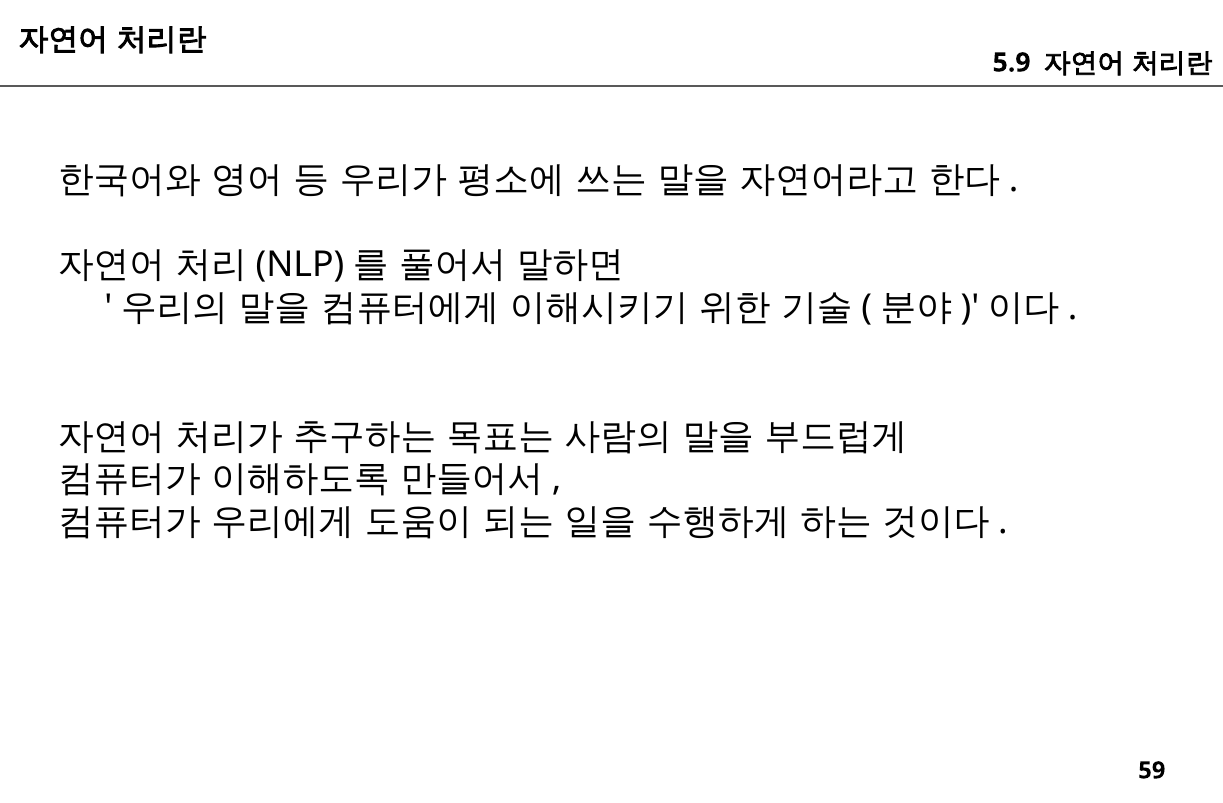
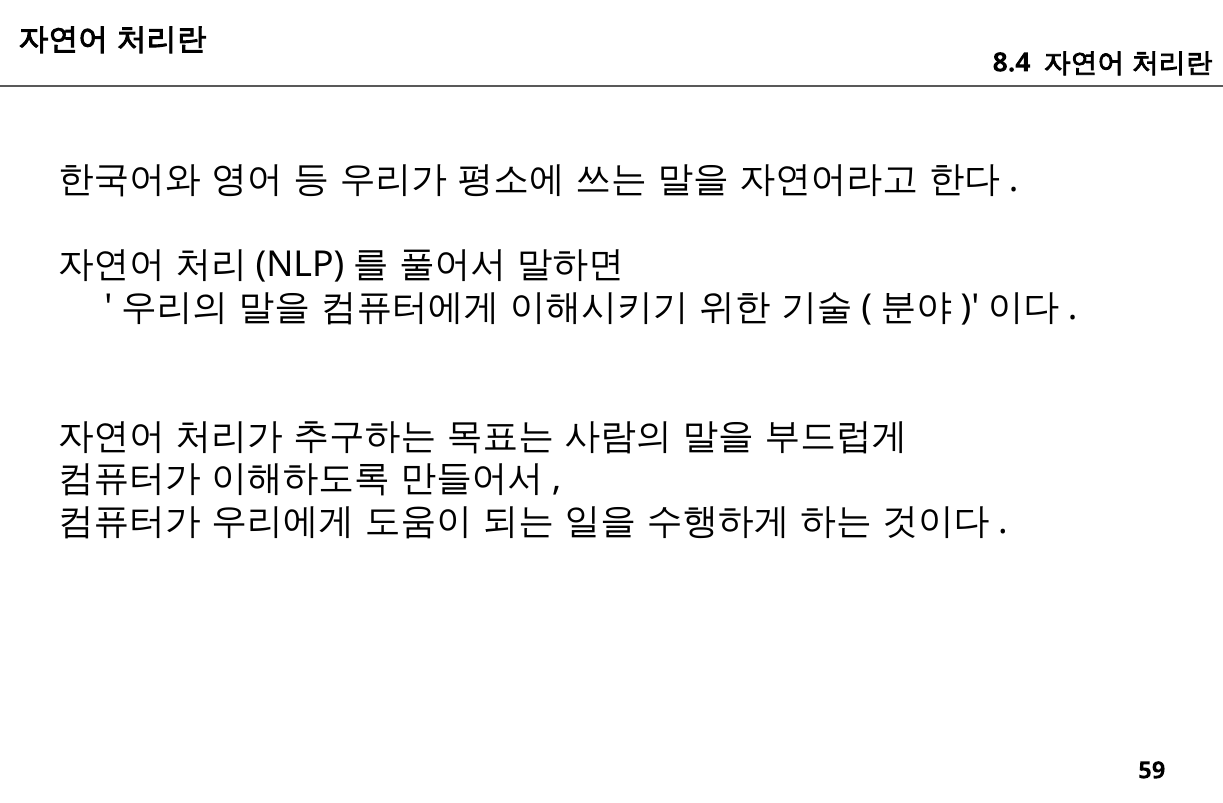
5.9: 5.9 -> 8.4 (1012, 63)
